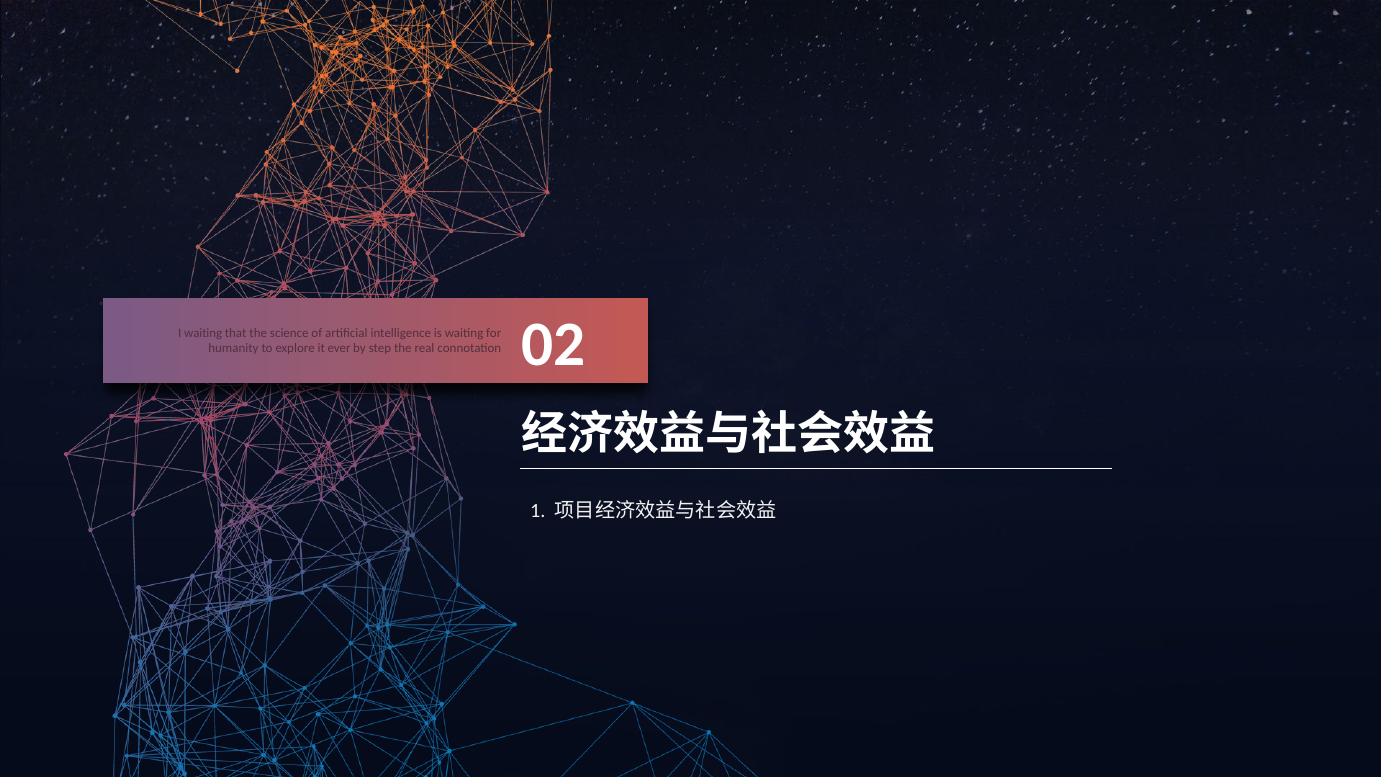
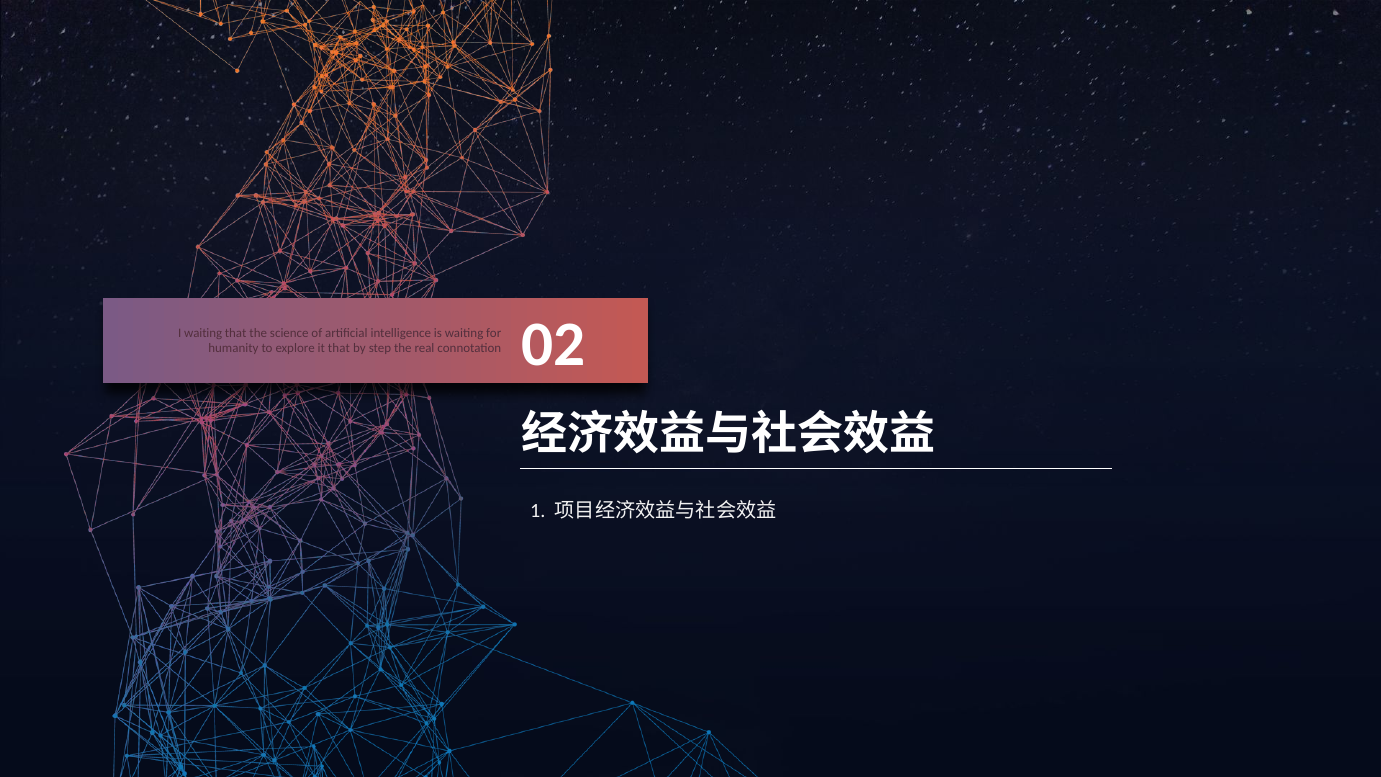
it ever: ever -> that (339, 348)
